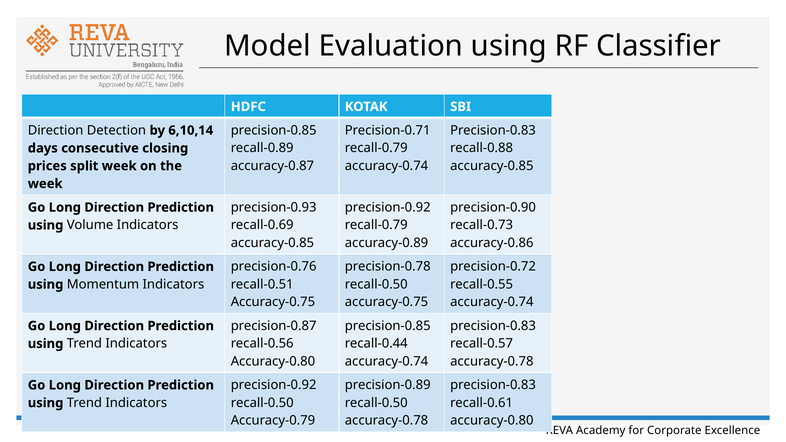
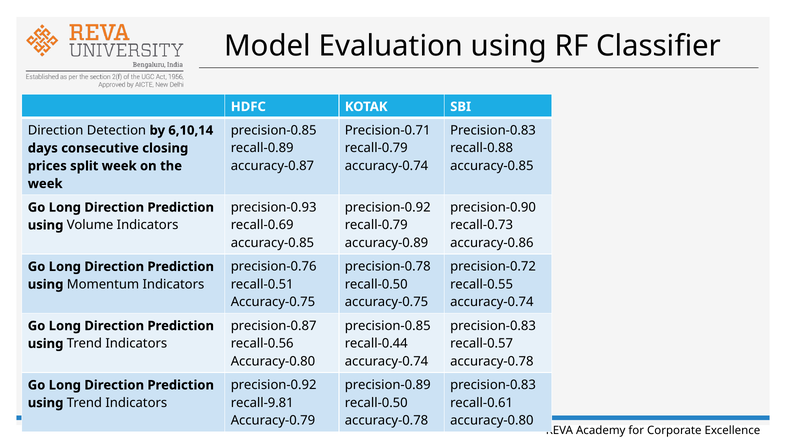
recall-0.50: recall-0.50 -> recall-9.81 (262, 403)
